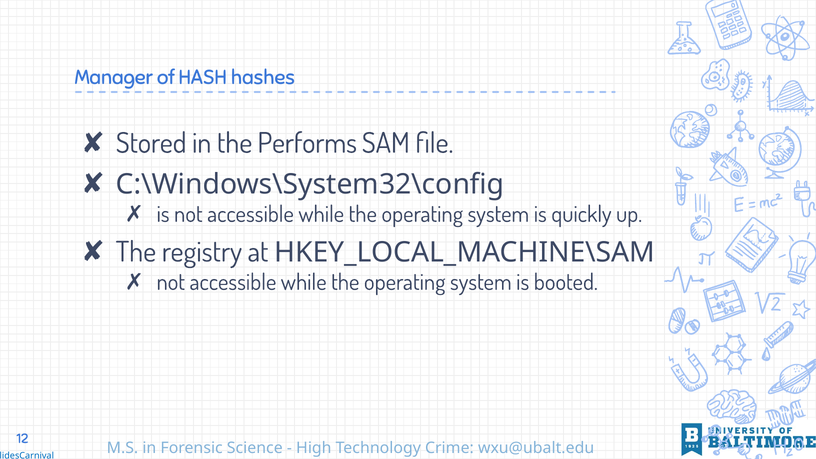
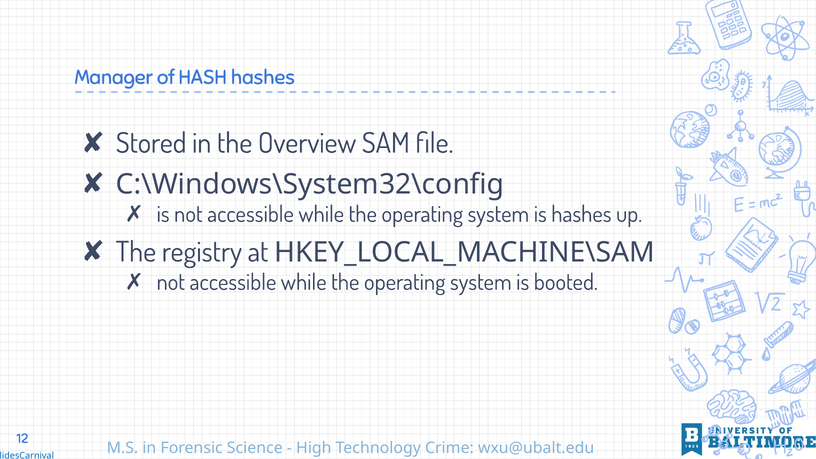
Performs: Performs -> Overview (307, 143)
is quickly: quickly -> hashes (581, 214)
